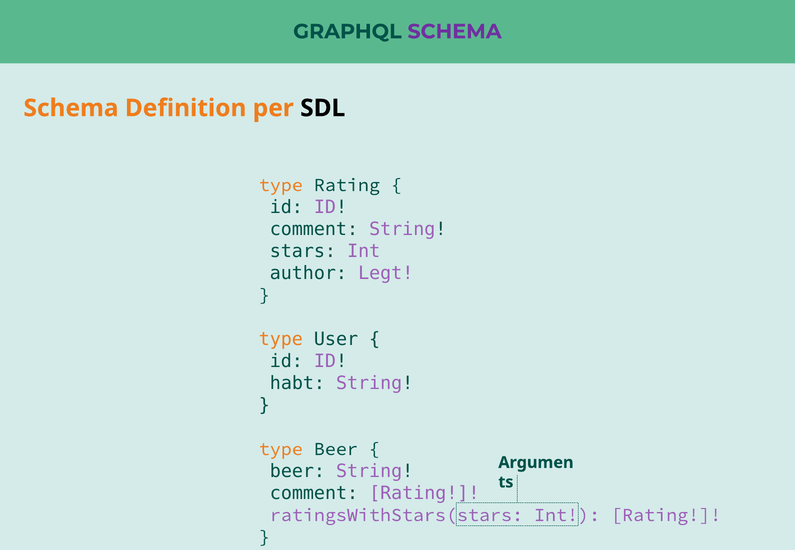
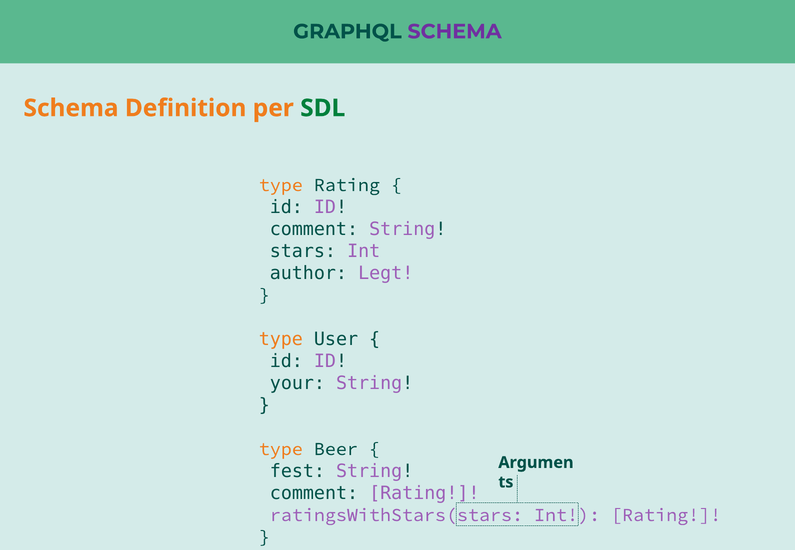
SDL colour: black -> green (323, 108)
habt: habt -> your (297, 383)
beer: beer -> fest (297, 471)
